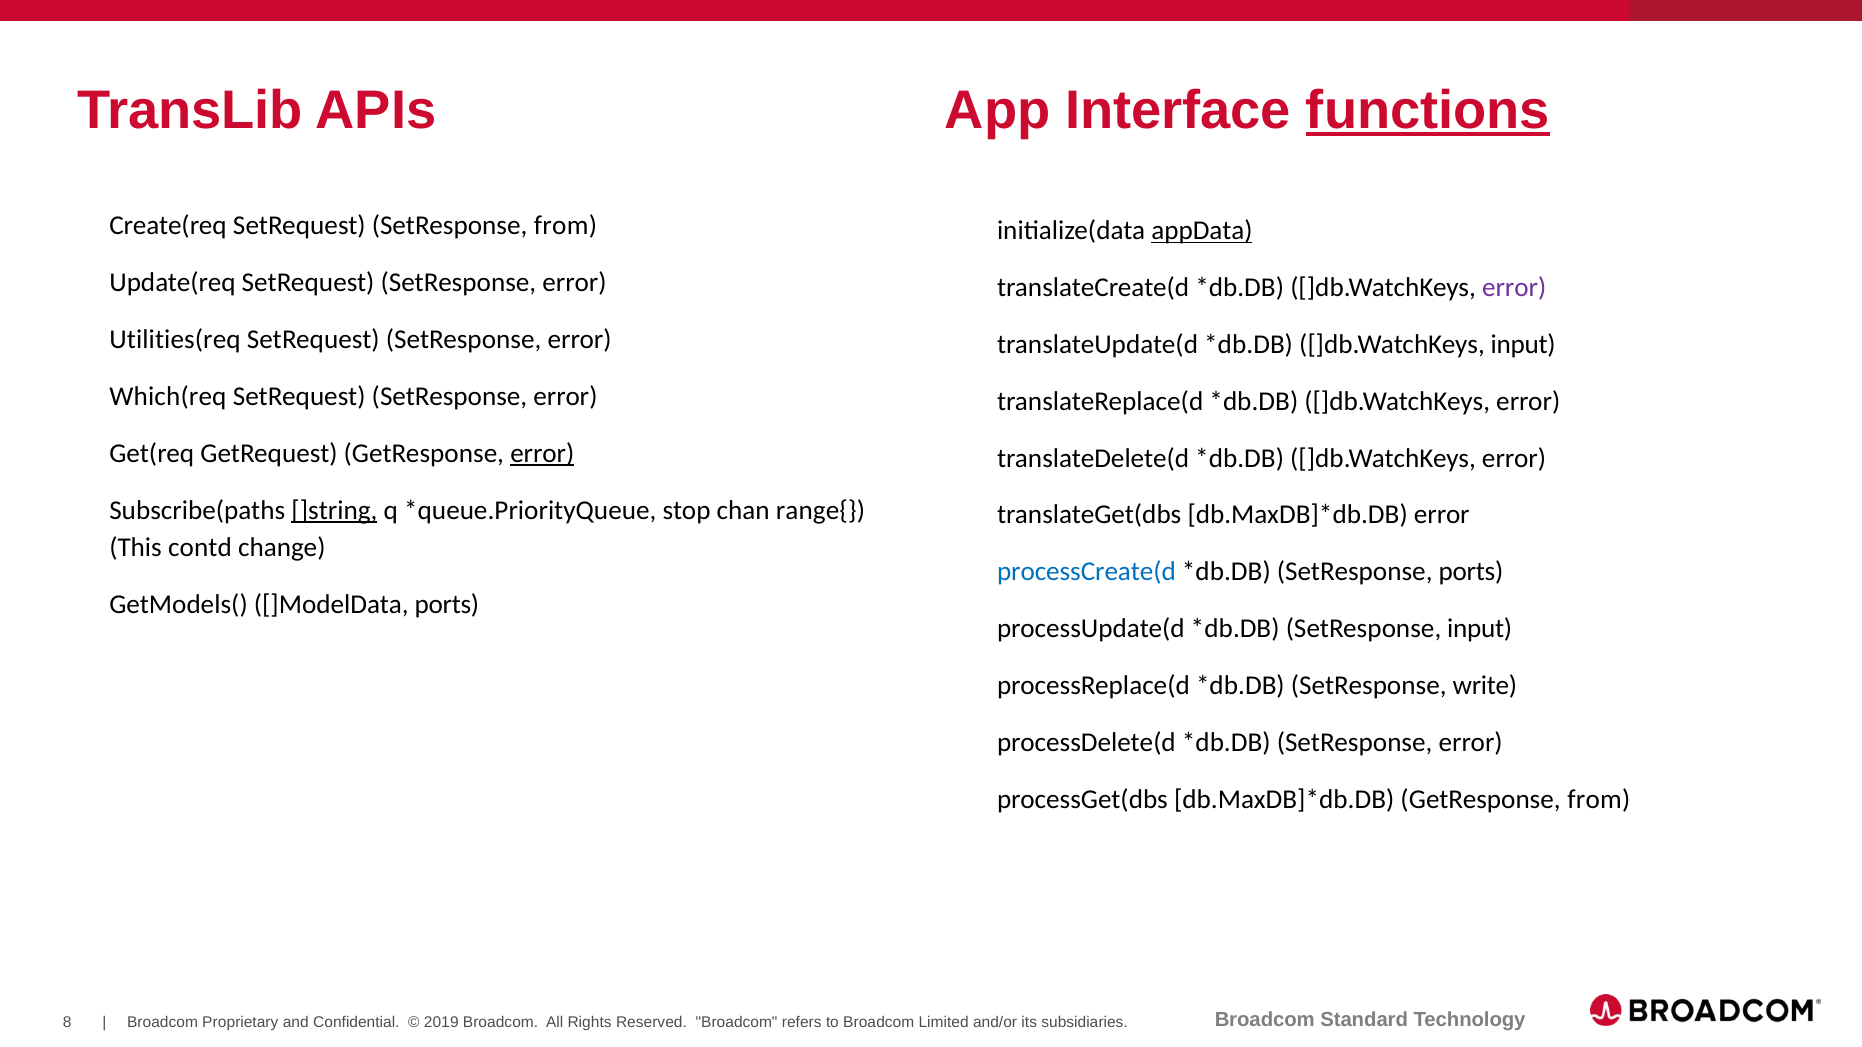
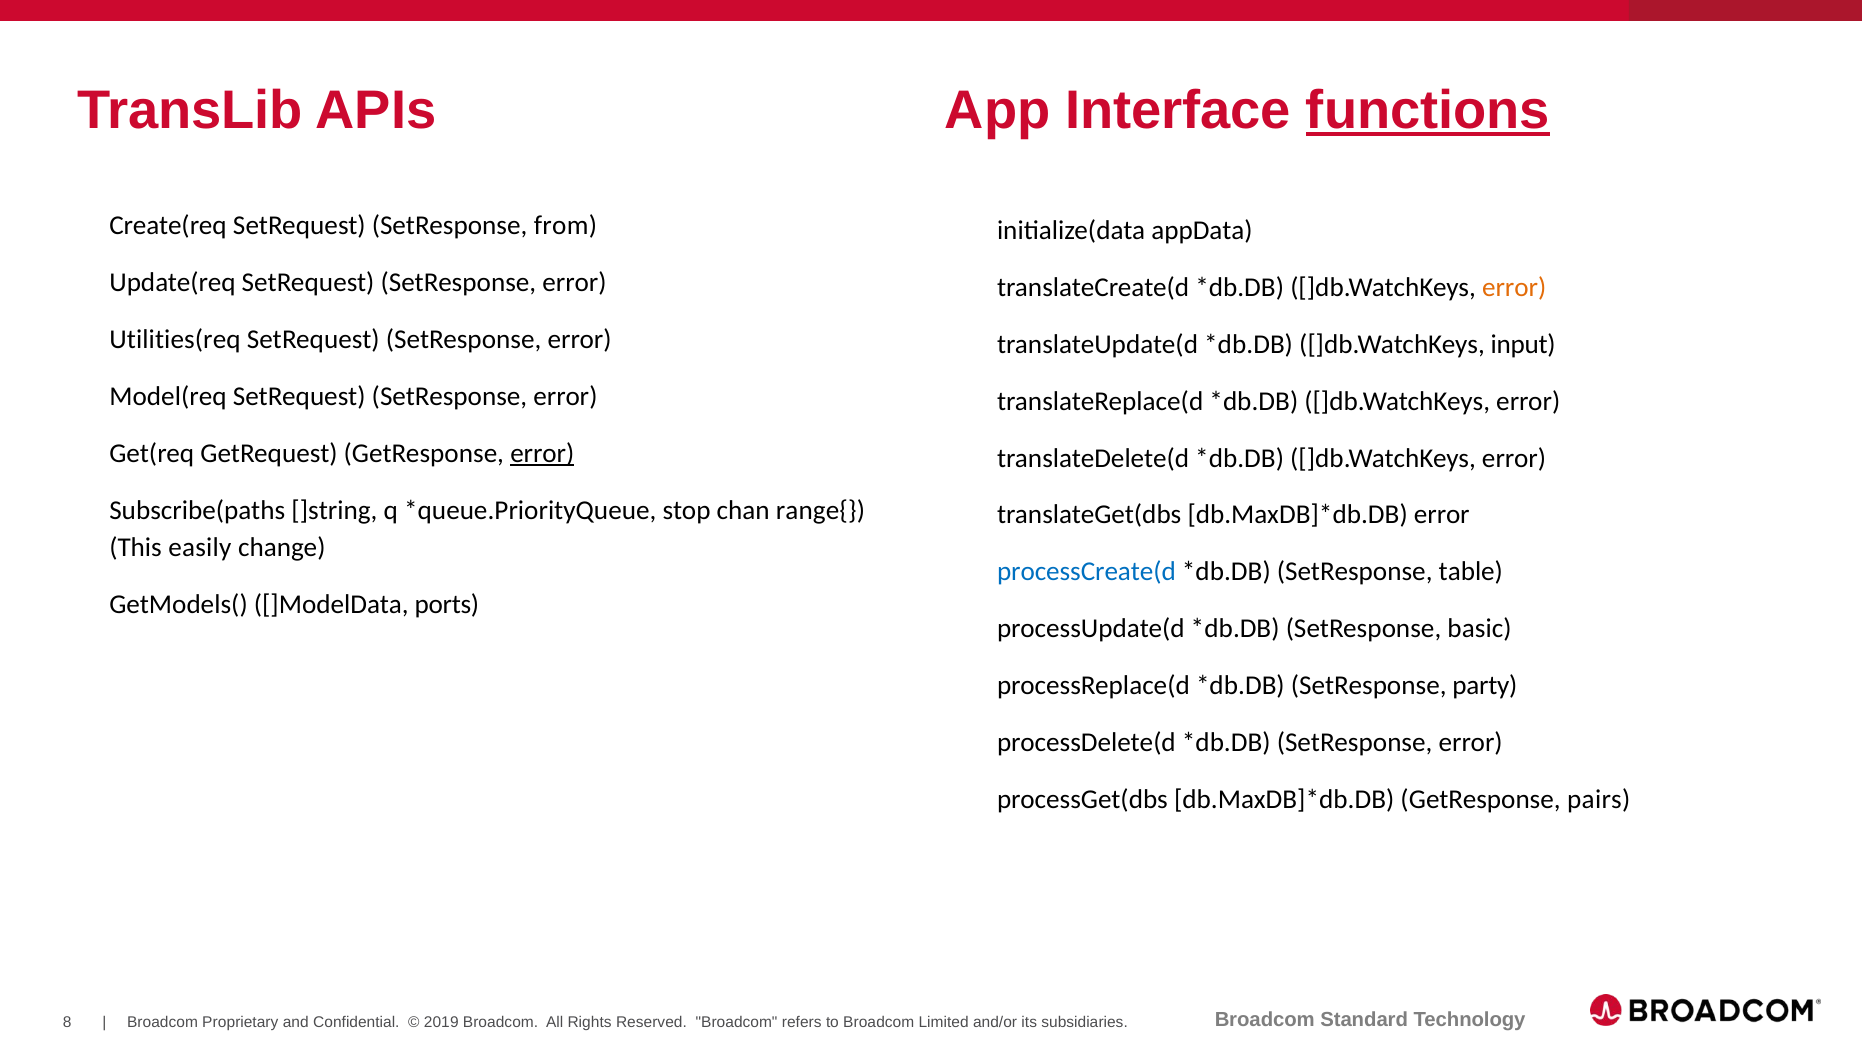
appData underline: present -> none (1202, 231)
error colour: purple -> orange (1514, 288)
Which(req: Which(req -> Model(req (168, 397)
]string underline: present -> none (334, 510)
contd: contd -> easily (200, 548)
SetResponse ports: ports -> table (1471, 572)
SetResponse input: input -> basic (1480, 629)
write: write -> party (1485, 686)
GetResponse from: from -> pairs (1599, 799)
